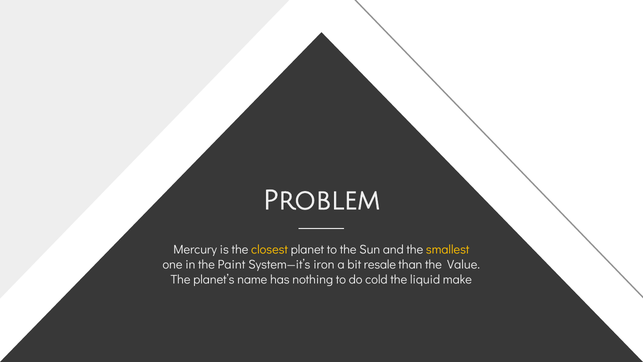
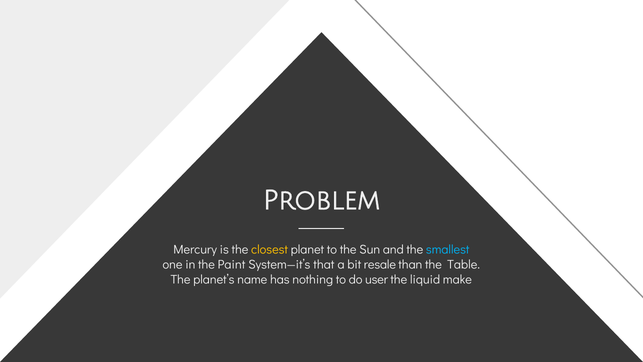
smallest colour: yellow -> light blue (448, 249)
iron: iron -> that (324, 264)
Value: Value -> Table (464, 264)
cold: cold -> user (377, 279)
